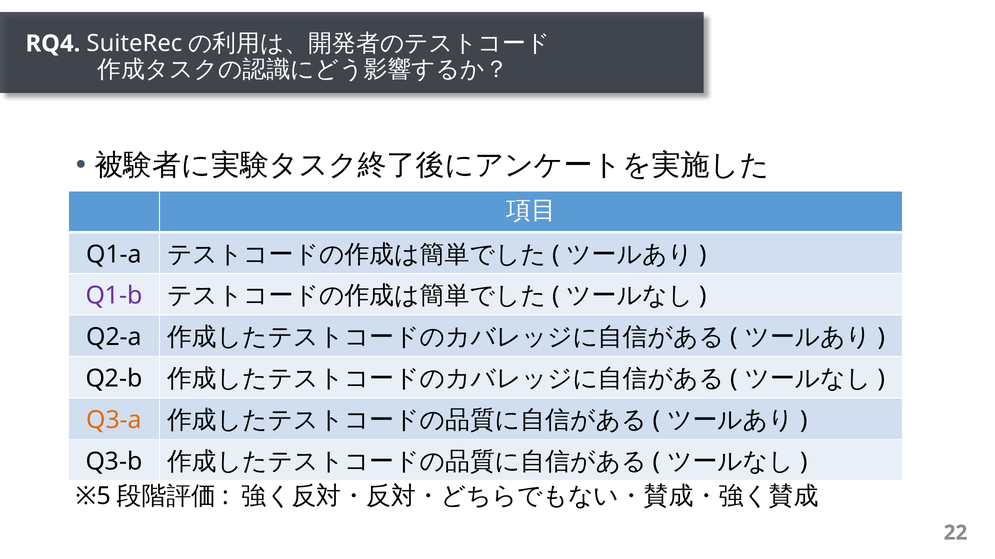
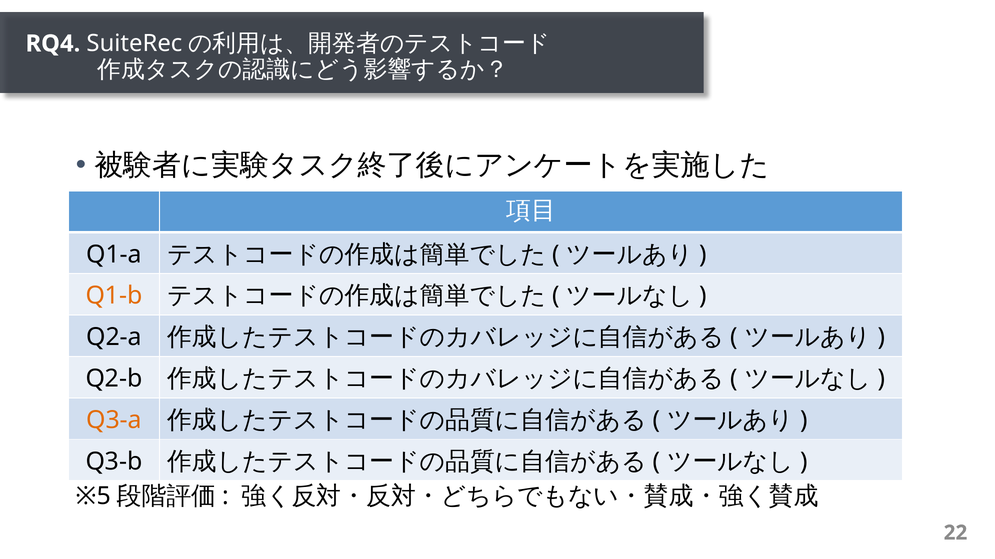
Q1-b colour: purple -> orange (114, 296)
